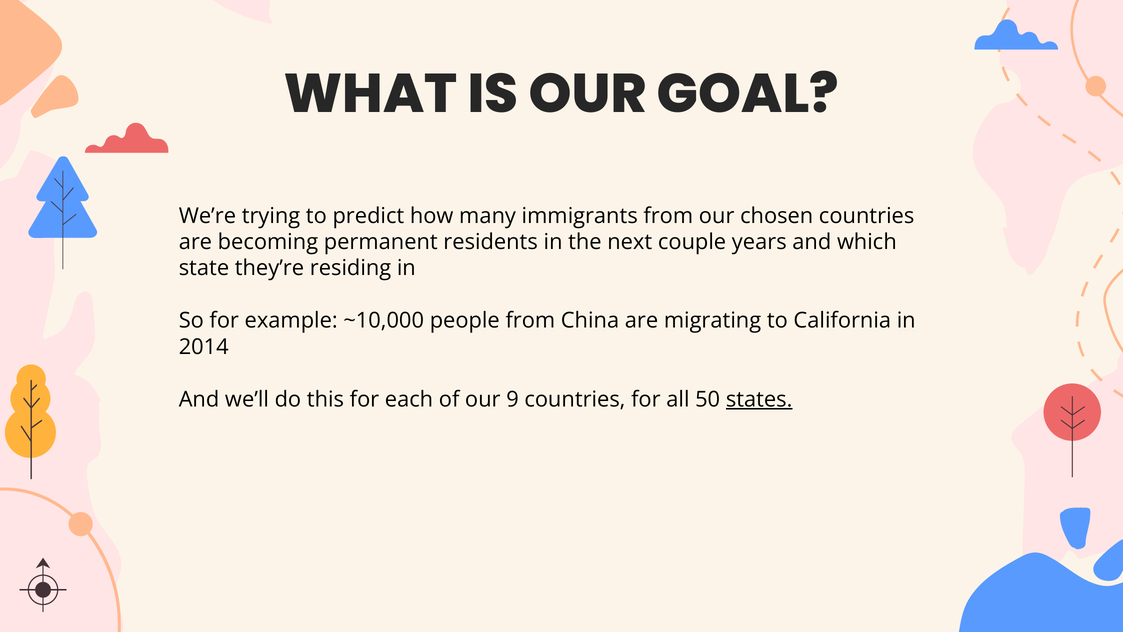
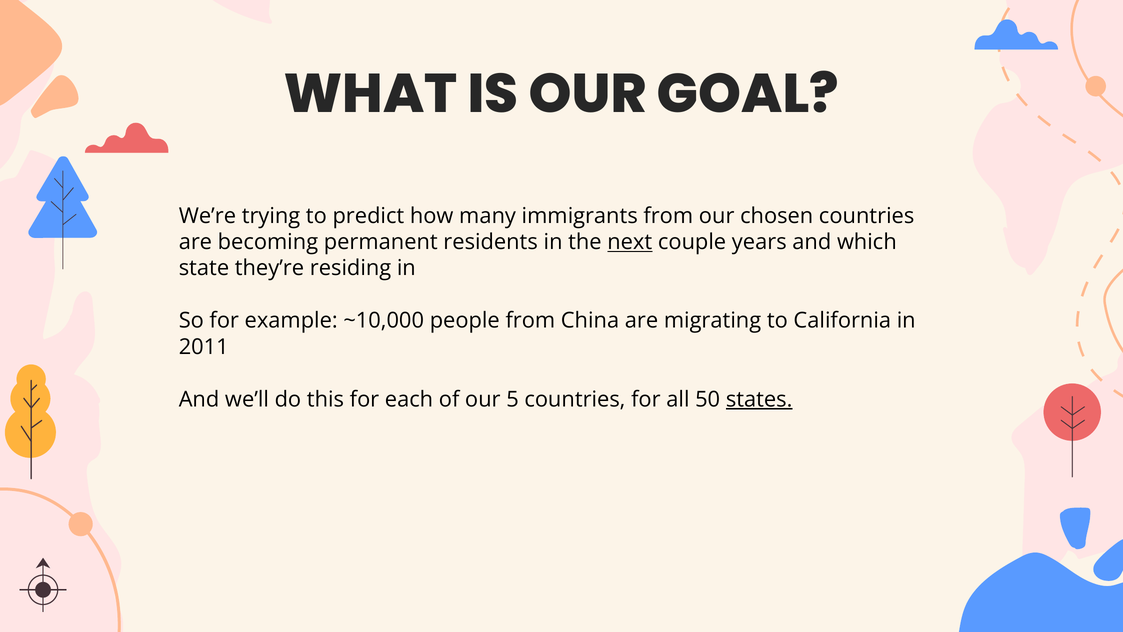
next underline: none -> present (630, 242)
2014: 2014 -> 2011 (204, 347)
9: 9 -> 5 (513, 399)
